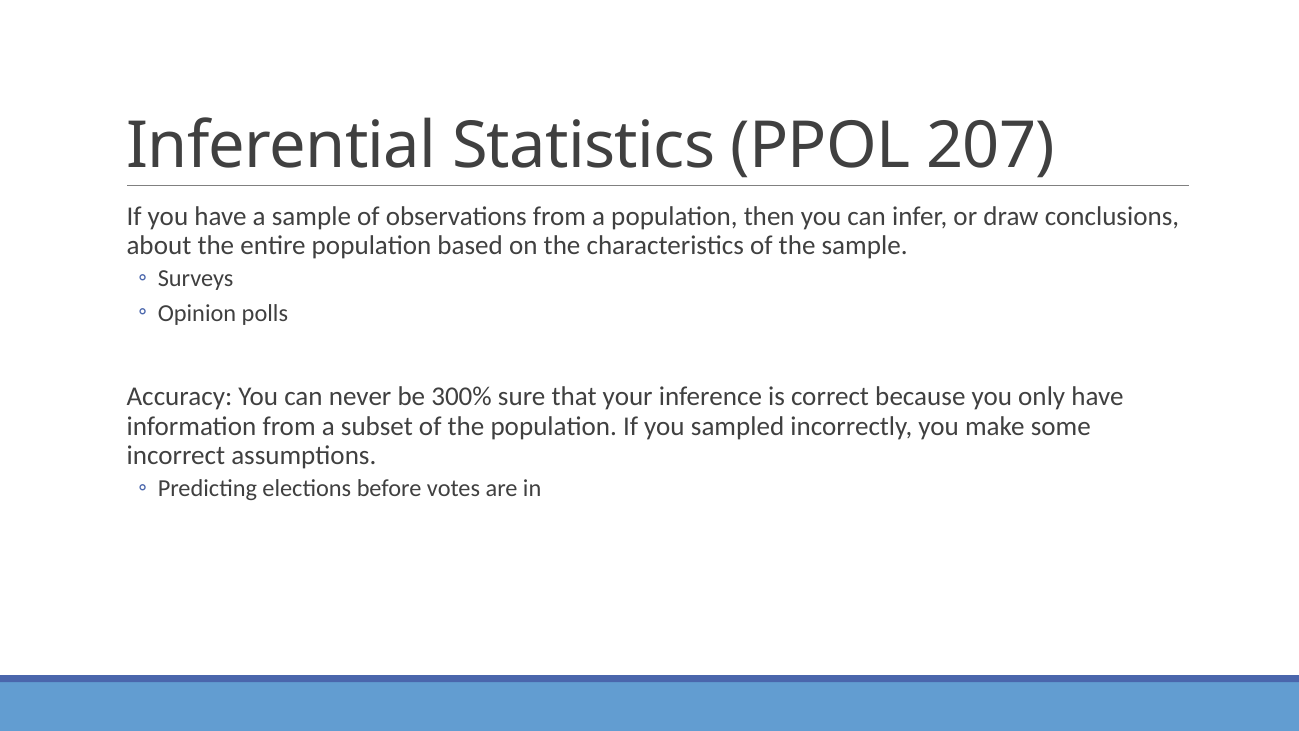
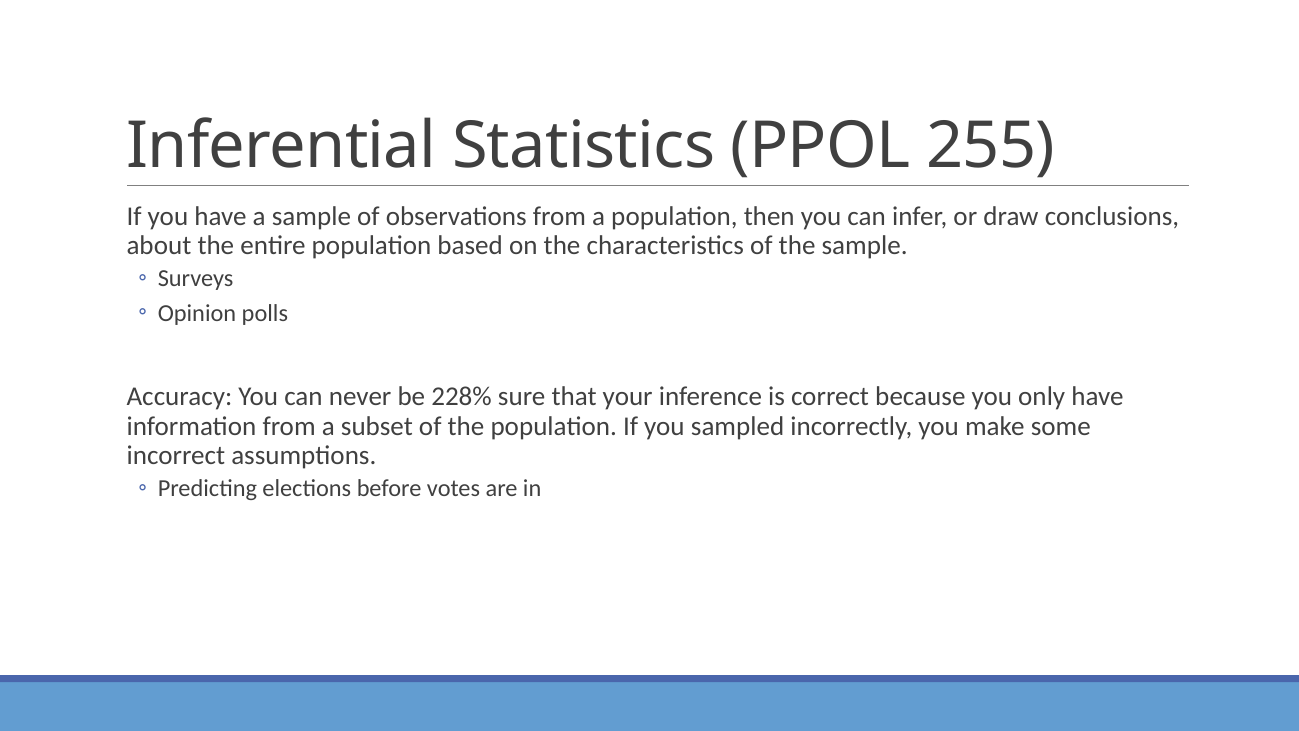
207: 207 -> 255 (991, 146)
300%: 300% -> 228% (462, 397)
